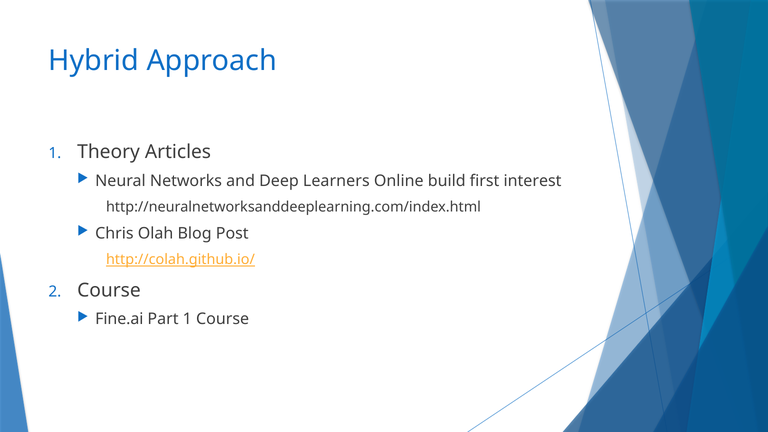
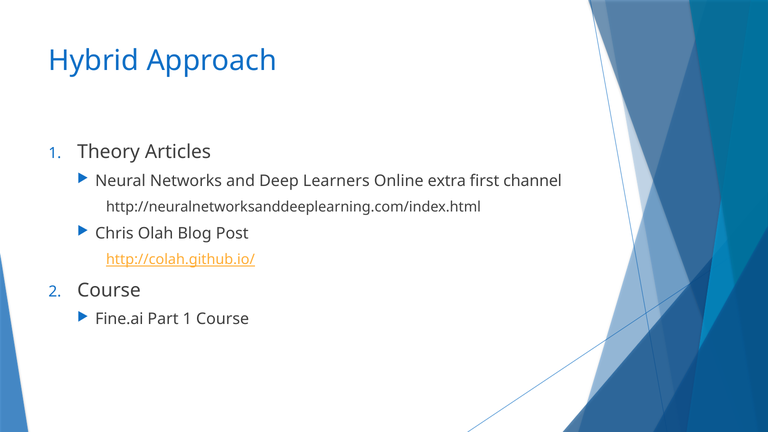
build: build -> extra (447, 181)
interest: interest -> channel (533, 181)
